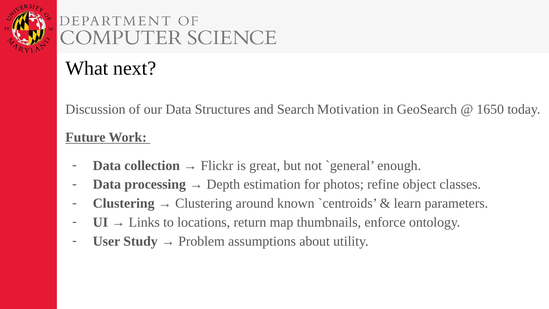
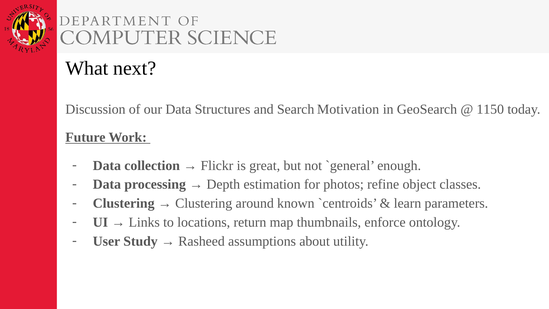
1650: 1650 -> 1150 (490, 109)
Problem: Problem -> Rasheed (202, 241)
